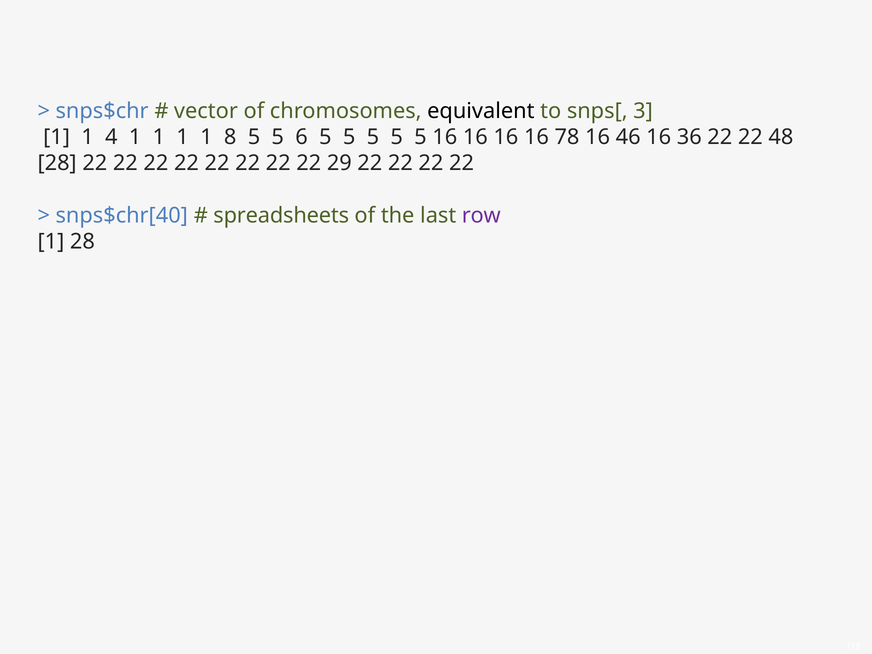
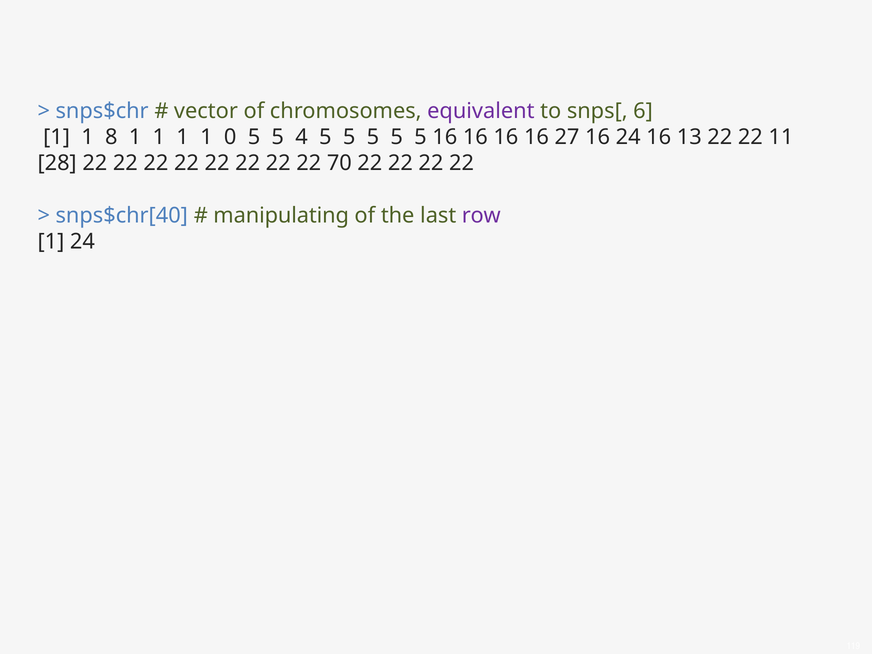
equivalent colour: black -> purple (481, 111)
3: 3 -> 6 (643, 111)
4: 4 -> 8 (111, 137)
8: 8 -> 0 (230, 137)
6: 6 -> 4 (302, 137)
78: 78 -> 27 (567, 137)
16 46: 46 -> 24 (628, 137)
36: 36 -> 13 (689, 137)
48: 48 -> 11 (781, 137)
29: 29 -> 70 (339, 163)
spreadsheets: spreadsheets -> manipulating (281, 216)
1 28: 28 -> 24 (82, 242)
